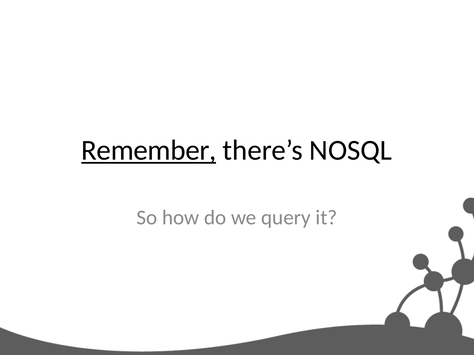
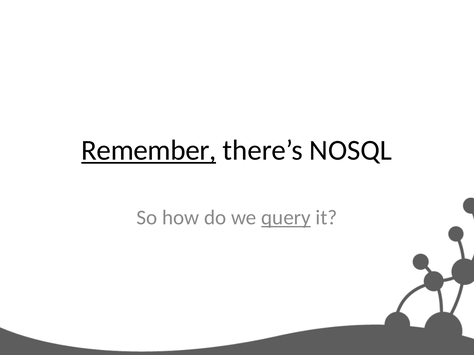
query underline: none -> present (286, 218)
